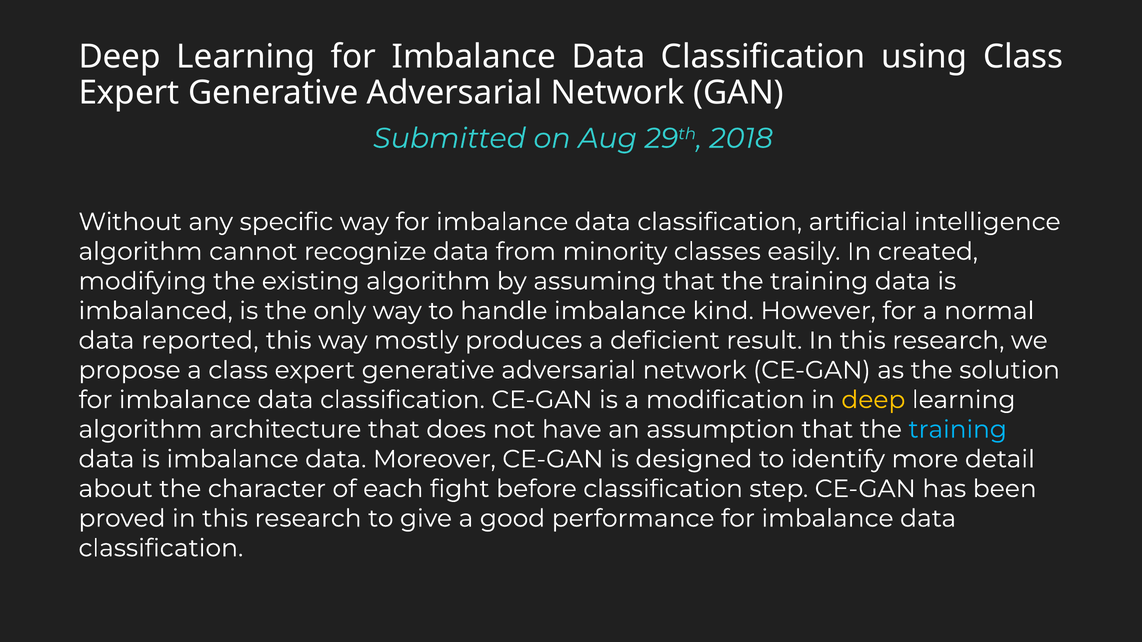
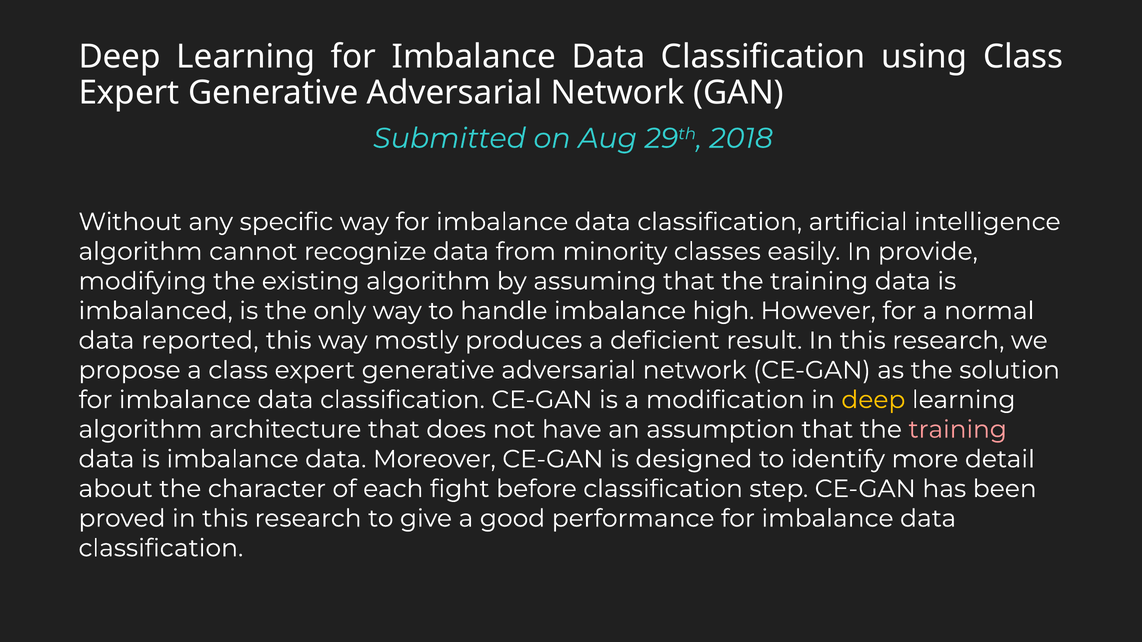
created: created -> provide (928, 252)
kind: kind -> high (723, 311)
training colour: light blue -> pink (958, 430)
